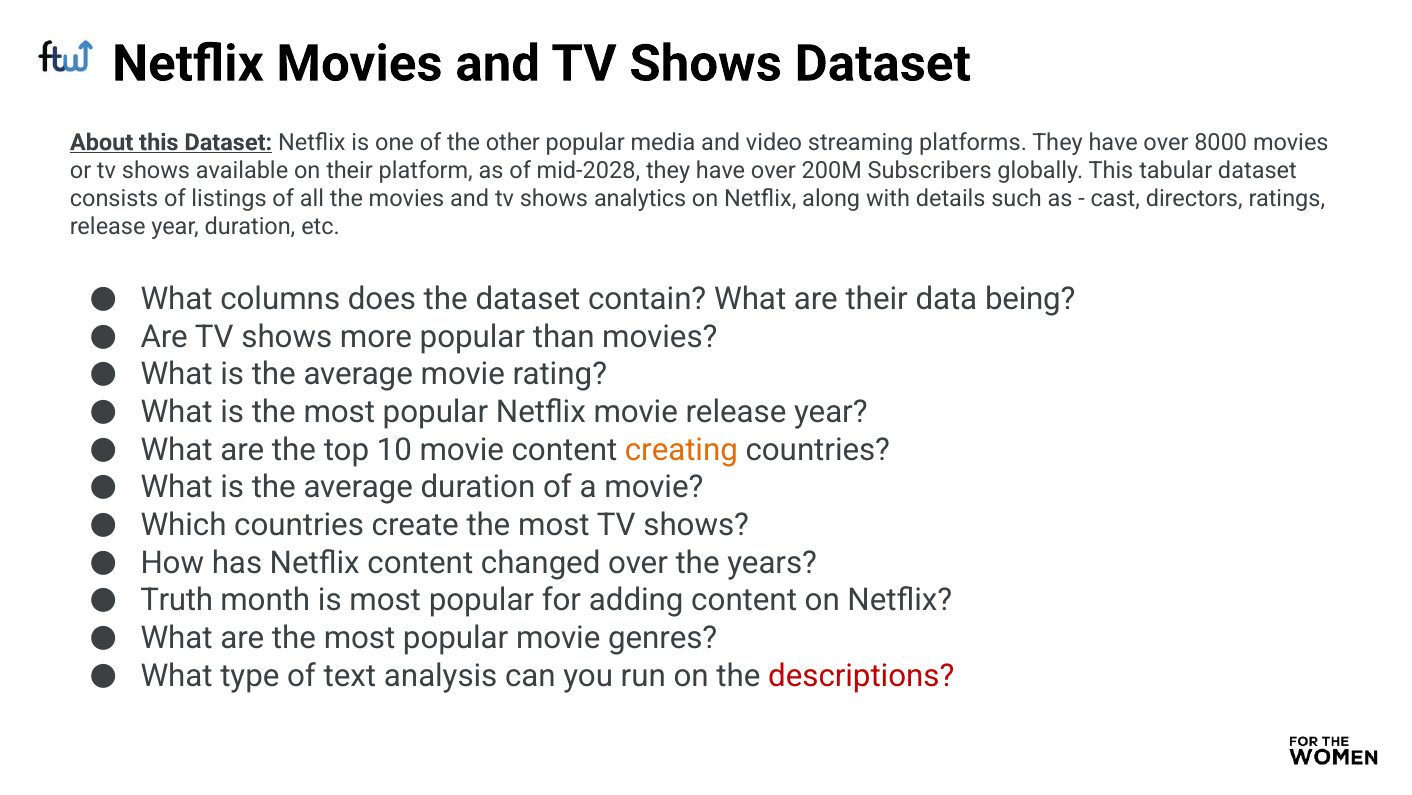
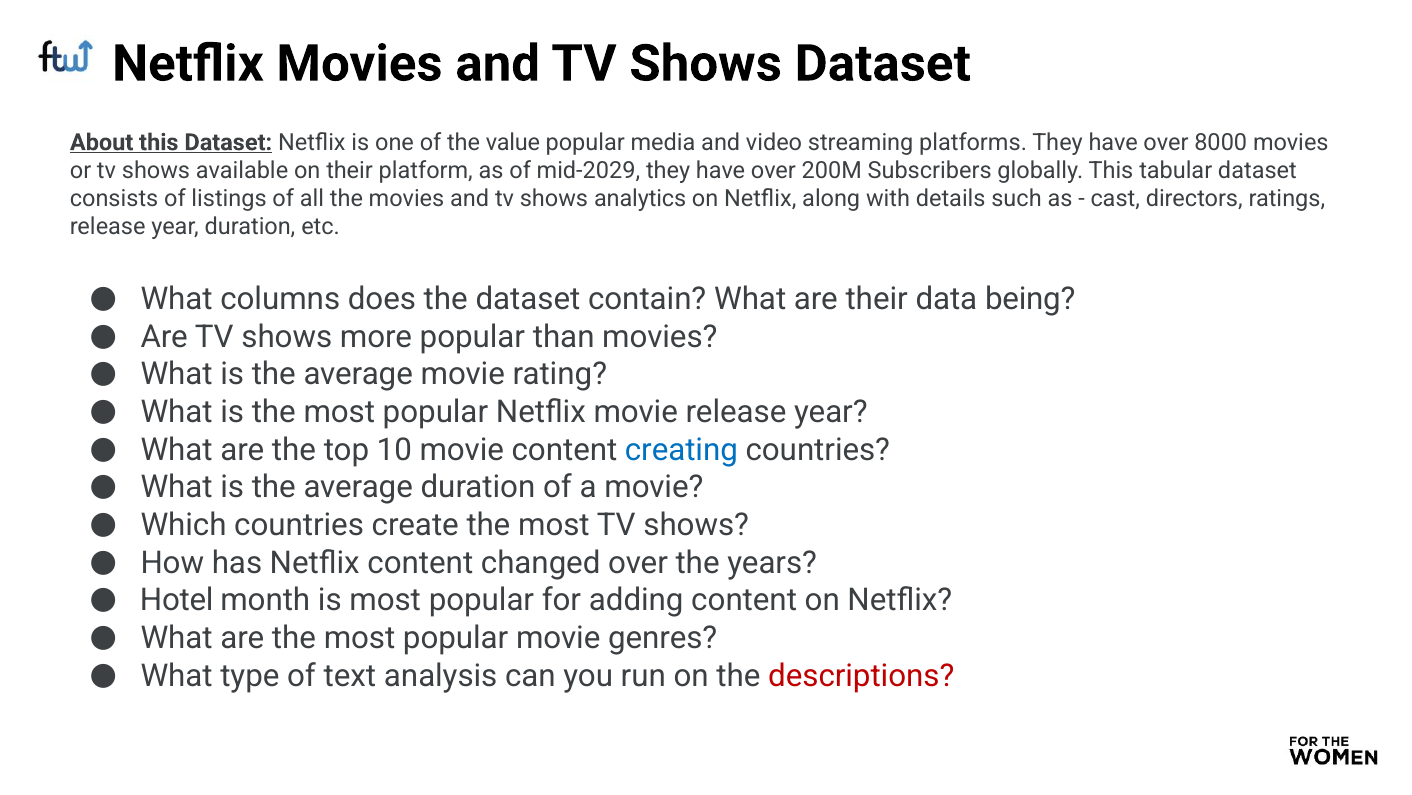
other: other -> value (513, 142)
mid-2028: mid-2028 -> mid-2029 (588, 171)
creating colour: orange -> blue (681, 449)
Truth: Truth -> Hotel (177, 600)
